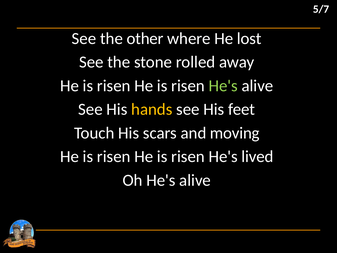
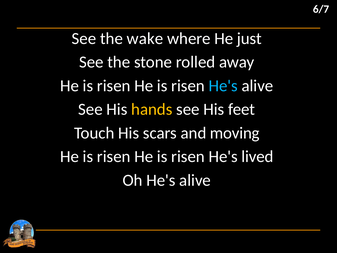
5/7: 5/7 -> 6/7 (321, 9)
other: other -> wake (145, 39)
lost: lost -> just (249, 39)
He's colour: light green -> light blue (223, 86)
